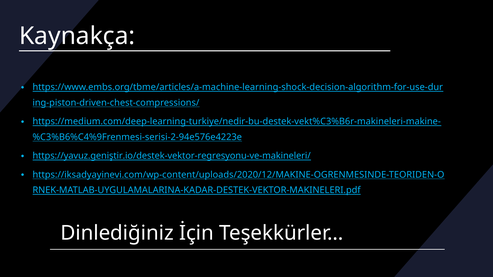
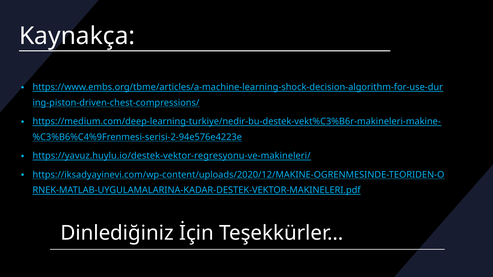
https://yavuz.geniştir.io/destek-vektor-regresyonu-ve-makineleri/: https://yavuz.geniştir.io/destek-vektor-regresyonu-ve-makineleri/ -> https://yavuz.huylu.io/destek-vektor-regresyonu-ve-makineleri/ (172, 156)
